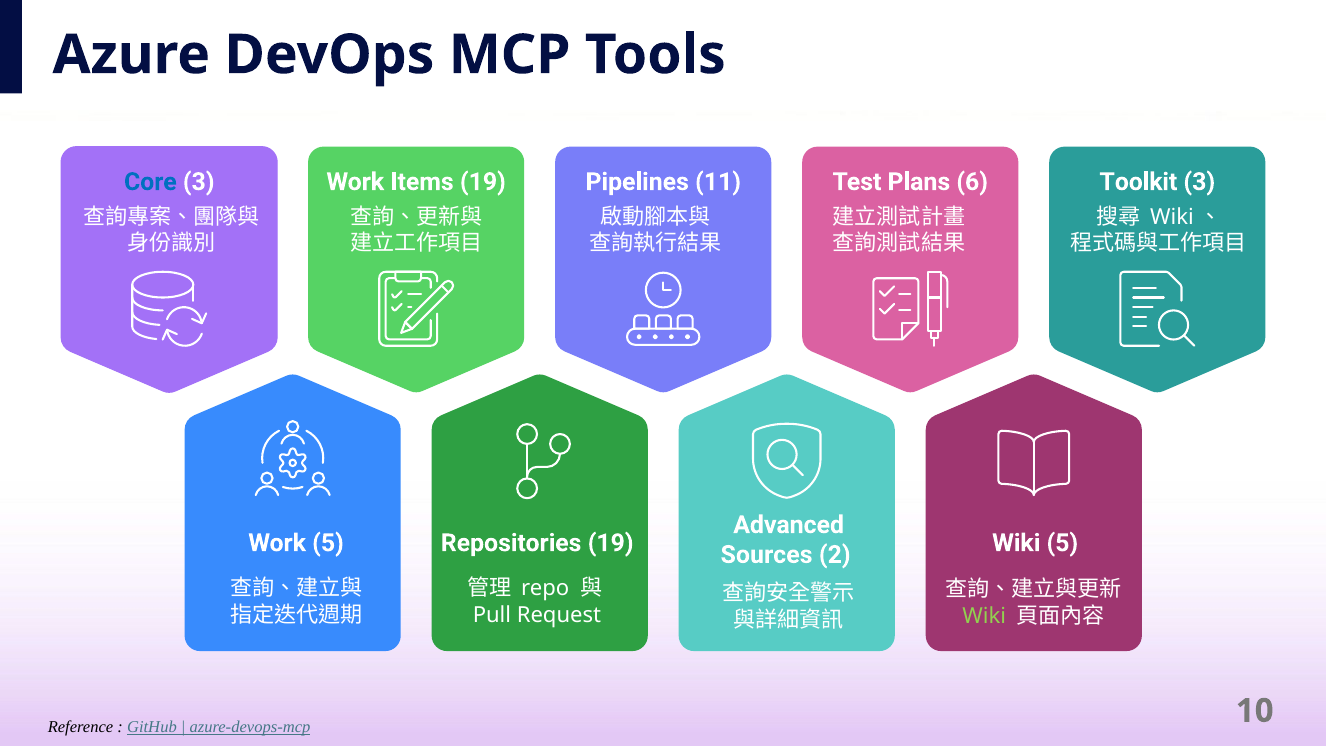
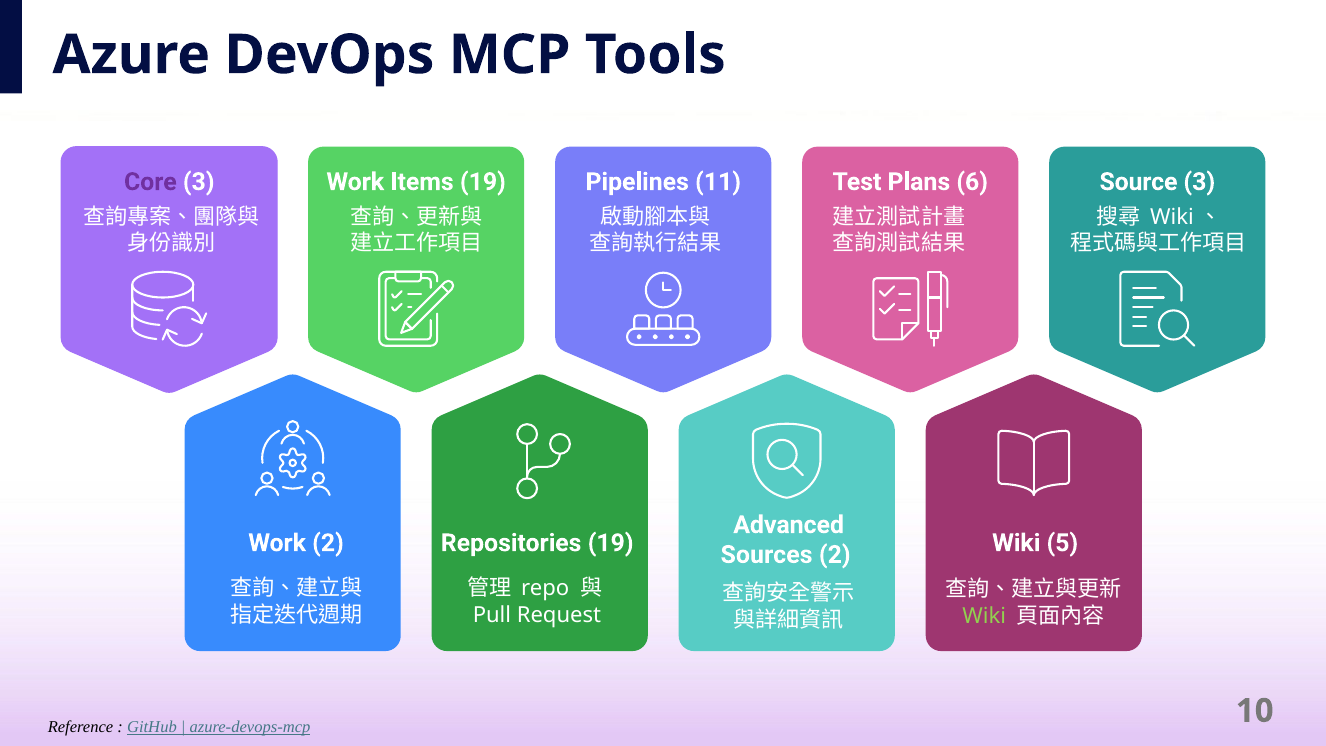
Core colour: blue -> purple (150, 182)
Toolkit: Toolkit -> Source (1138, 182)
Work 5: 5 -> 2 (328, 543)
